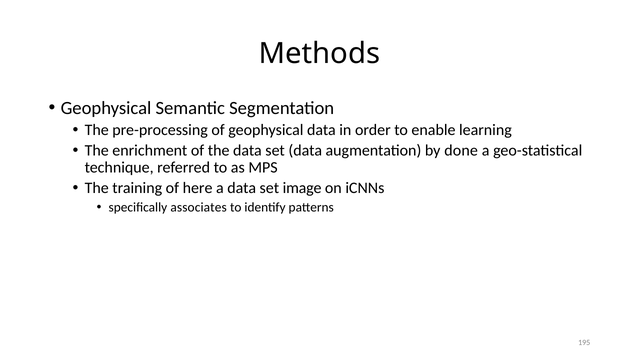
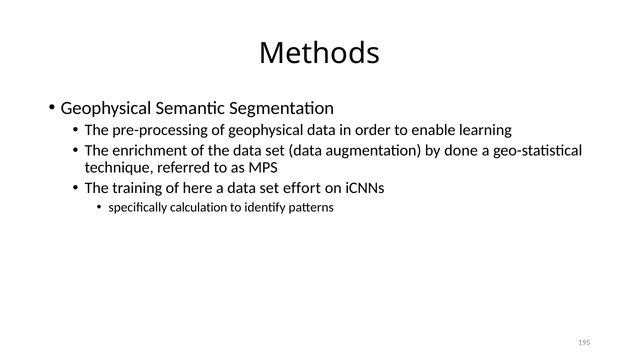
image: image -> effort (302, 188)
associates: associates -> calculation (199, 208)
